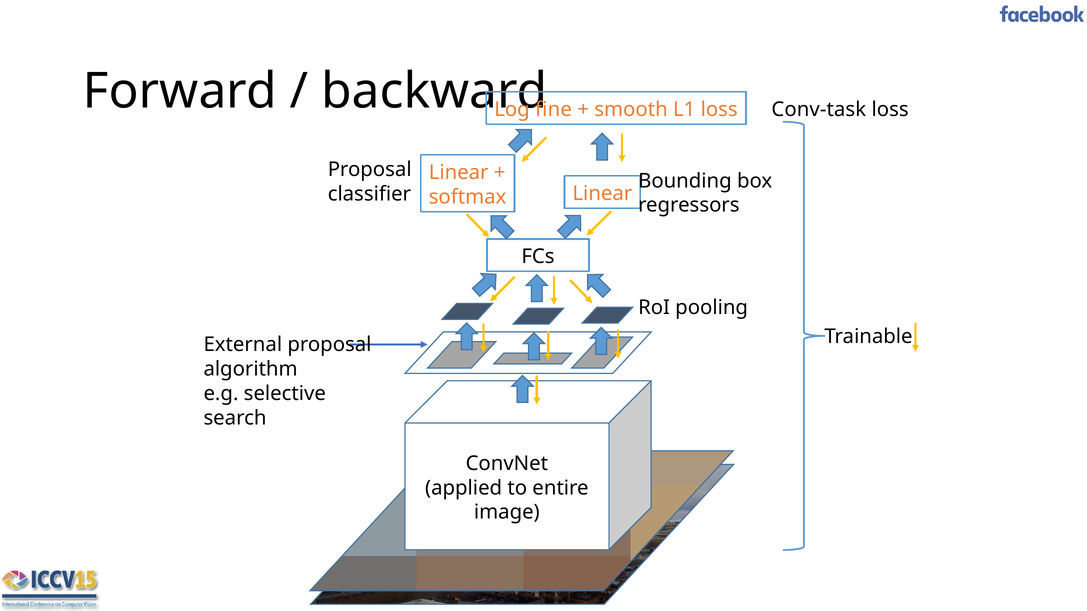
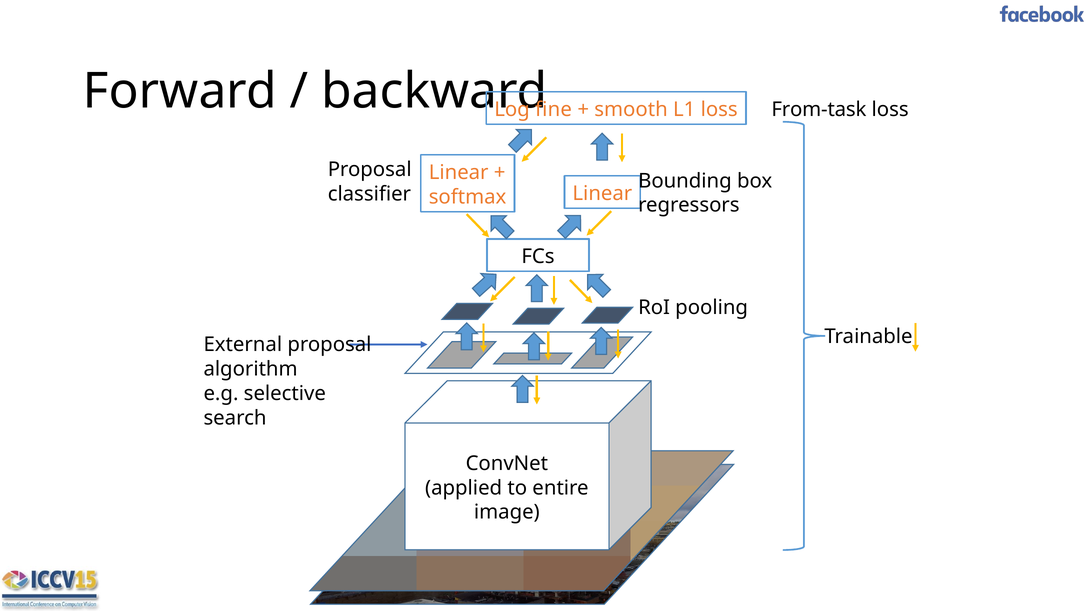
Conv-task: Conv-task -> From-task (819, 110)
